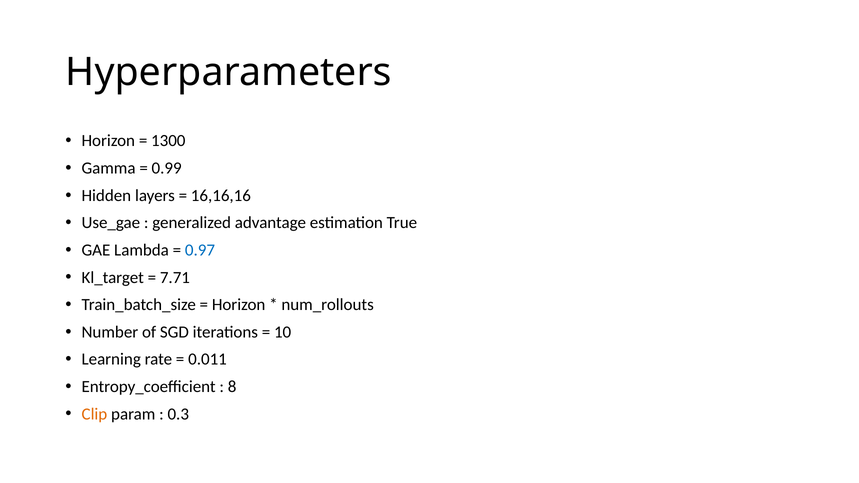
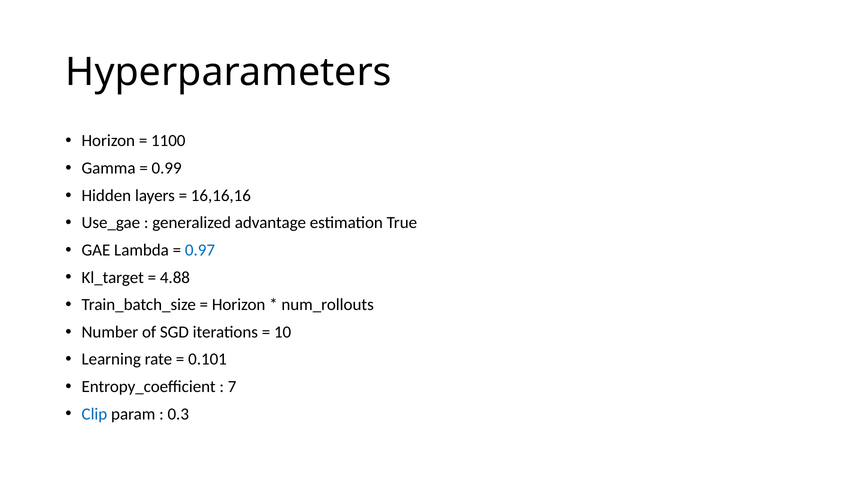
1300: 1300 -> 1100 (168, 141)
7.71: 7.71 -> 4.88 (175, 278)
0.011: 0.011 -> 0.101 (208, 359)
8: 8 -> 7 (232, 387)
Clip colour: orange -> blue (94, 414)
